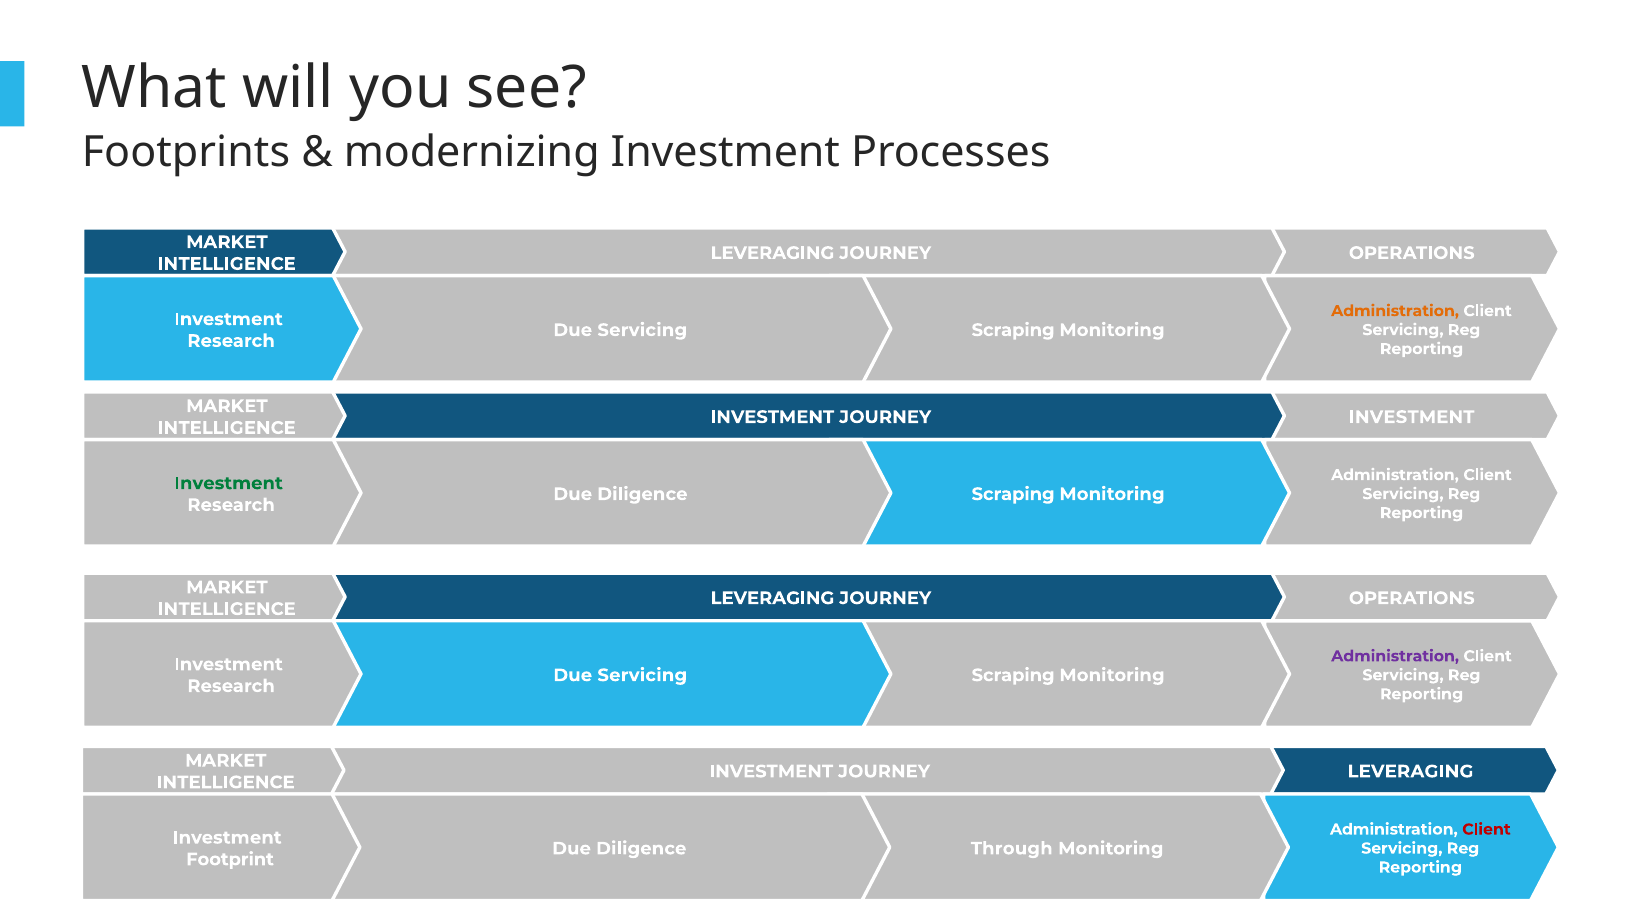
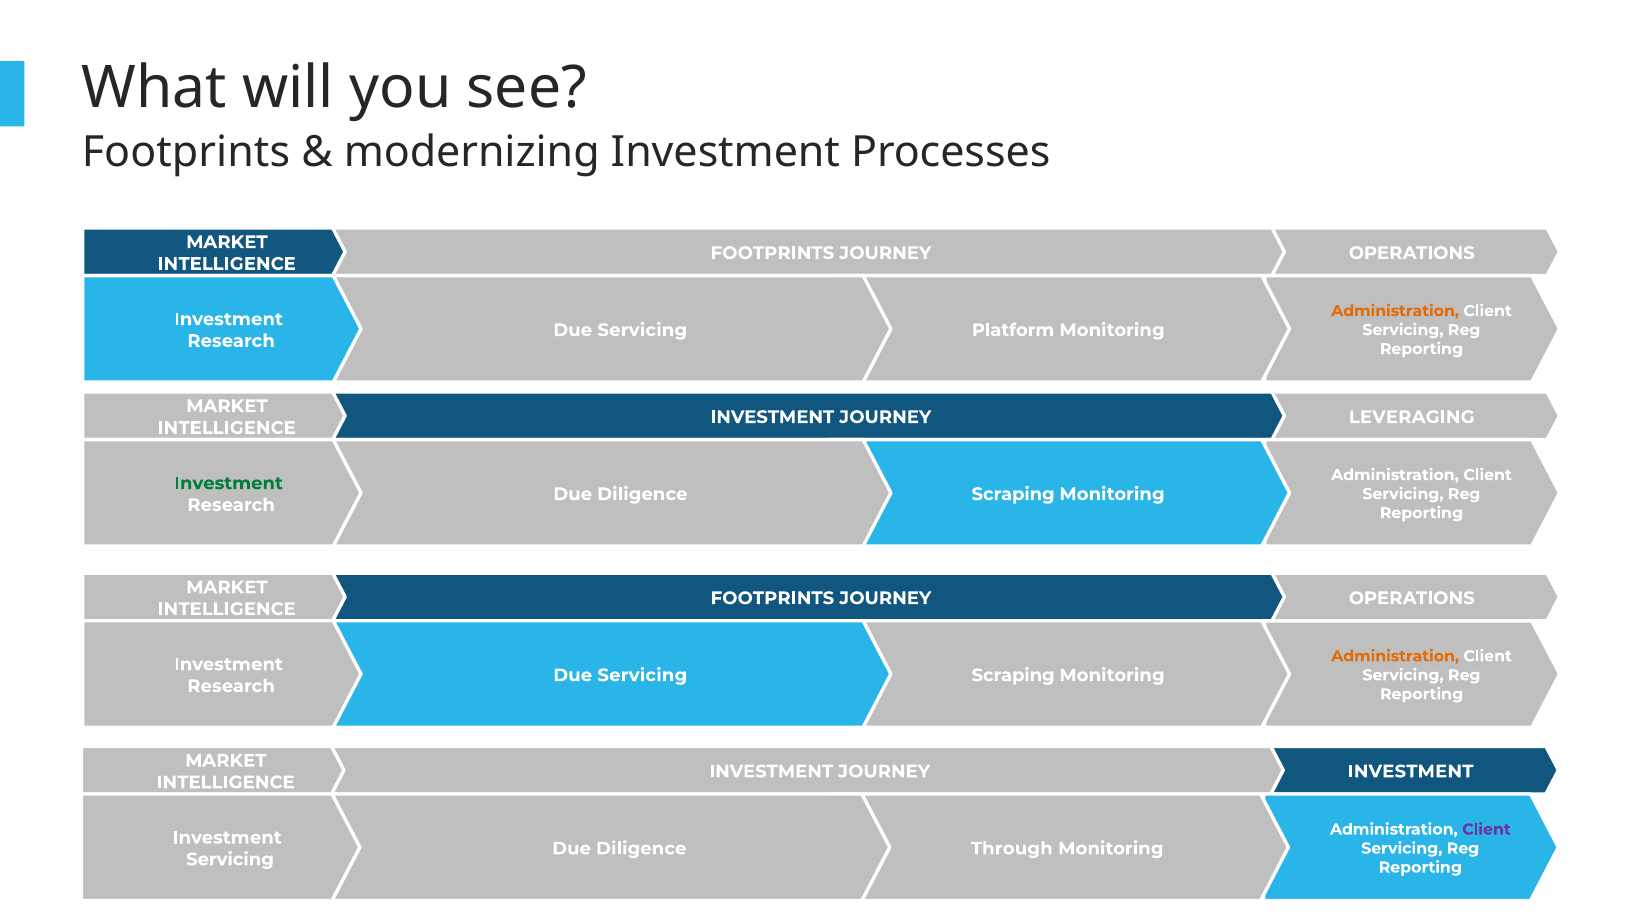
LEVERAGING: LEVERAGING -> FOOTPRINTS (772, 253)
Scraping: Scraping -> Platform (1013, 330)
INVESTMENT: INVESTMENT -> LEVERAGING (1412, 417)
LEVERAGING: LEVERAGING -> FOOTPRINTS (772, 598)
Administration colour: purple -> orange (1395, 656)
LEVERAGING: LEVERAGING -> INVESTMENT (1411, 771)
Client colour: red -> purple (1486, 829)
Footprint: Footprint -> Servicing (230, 859)
